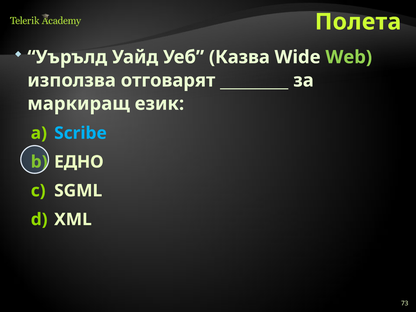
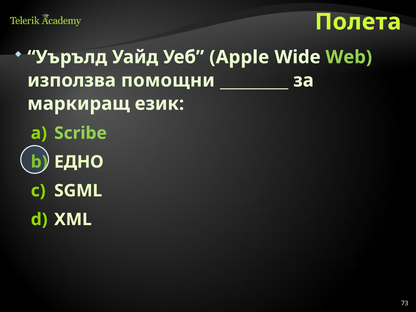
Казва: Казва -> Apple (239, 57)
отговарят: отговарят -> помощни (168, 80)
Scribe colour: light blue -> light green (80, 133)
